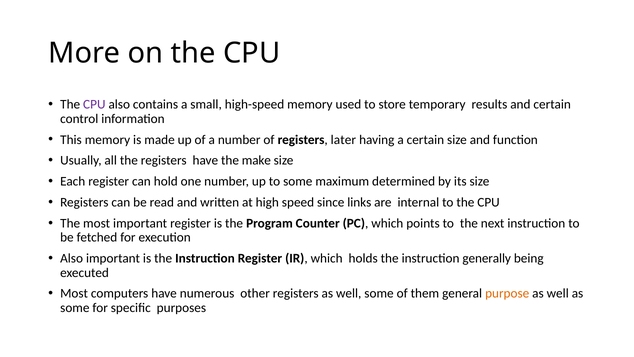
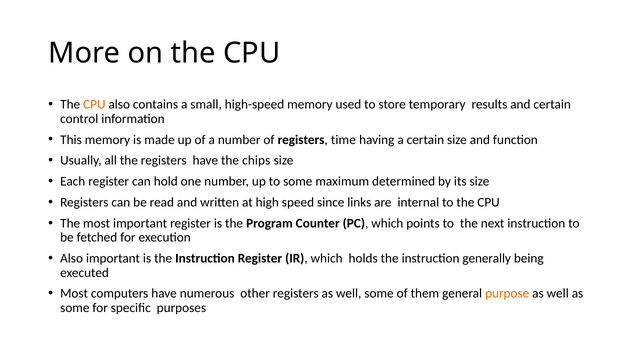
CPU colour: purple -> orange (94, 104)
later: later -> time (343, 140)
make: make -> chips (256, 160)
